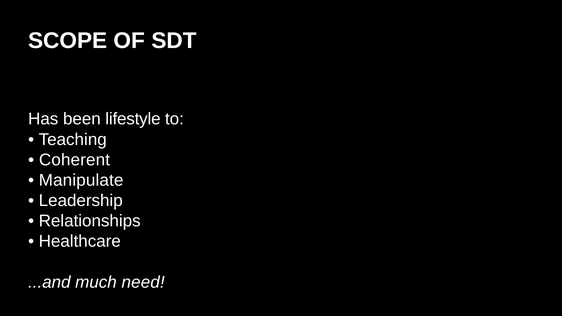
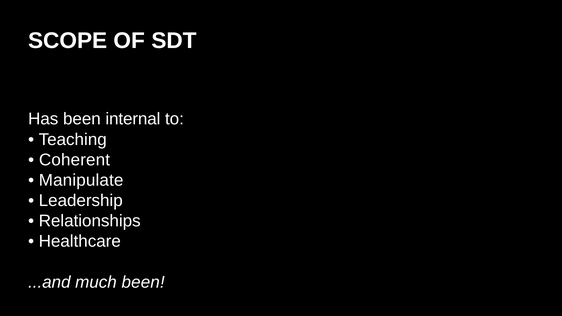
lifestyle: lifestyle -> internal (133, 119)
much need: need -> been (143, 282)
